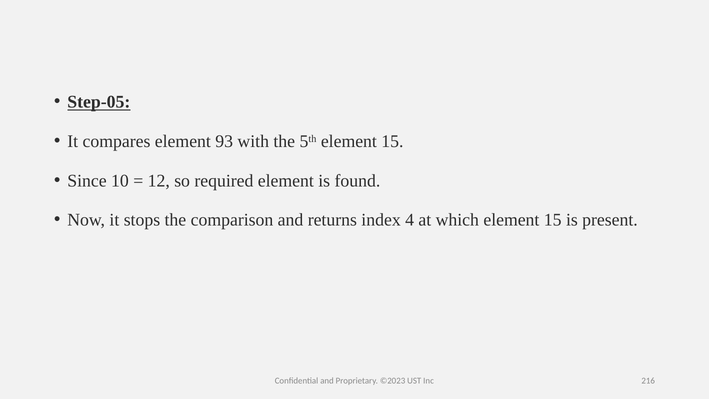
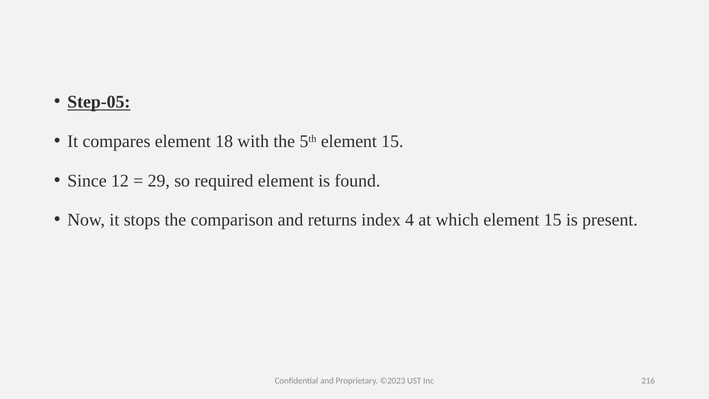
93: 93 -> 18 (224, 141)
10: 10 -> 12 (120, 181)
12: 12 -> 29 (159, 181)
